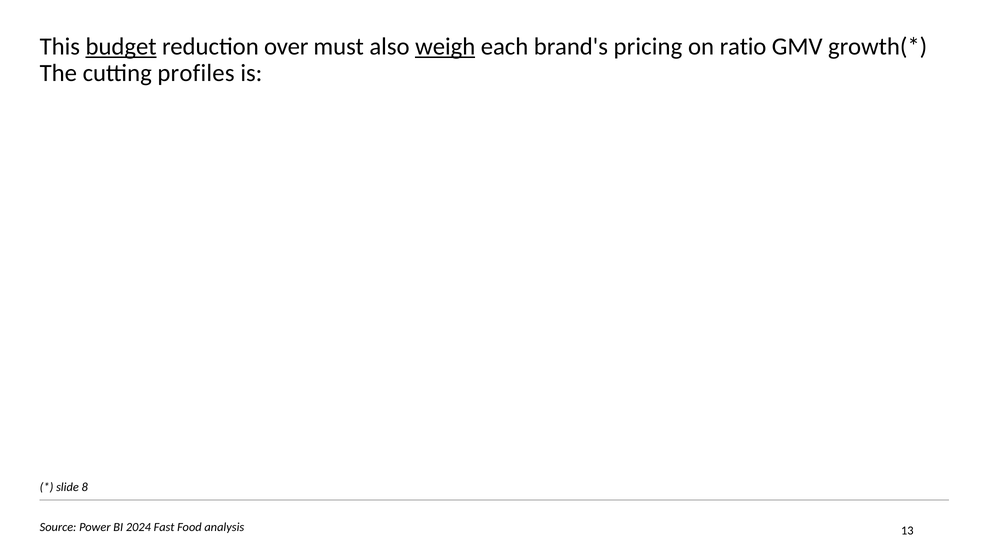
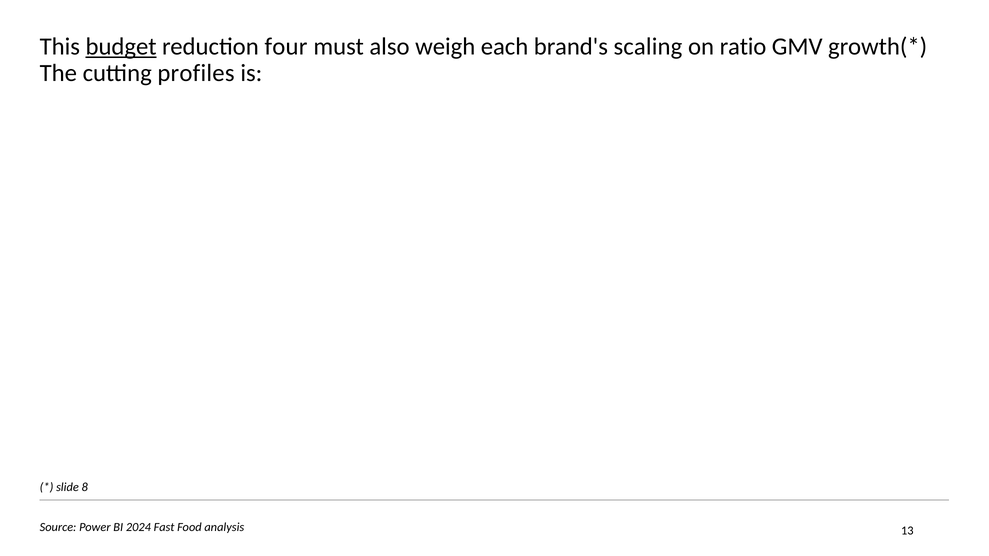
over: over -> four (286, 47)
weigh underline: present -> none (445, 47)
pricing: pricing -> scaling (648, 47)
